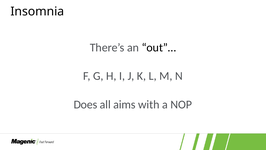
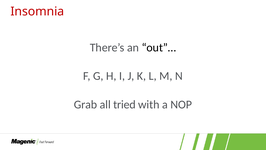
Insomnia colour: black -> red (37, 11)
Does: Does -> Grab (85, 104)
aims: aims -> tried (124, 104)
